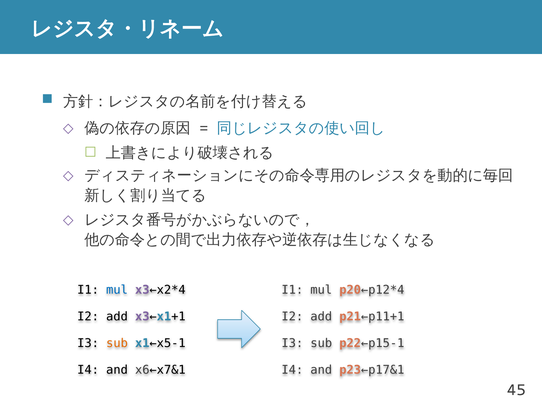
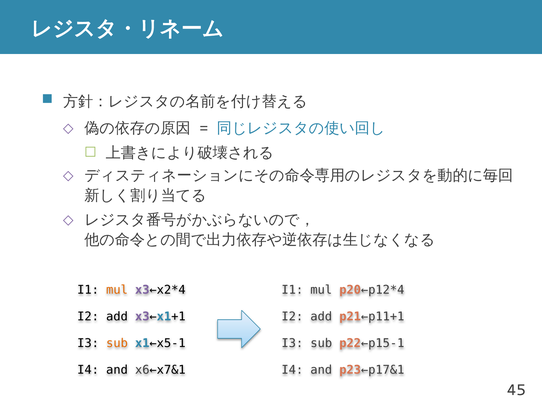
mul colour: blue -> orange (117, 289)
